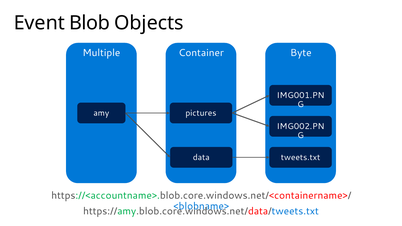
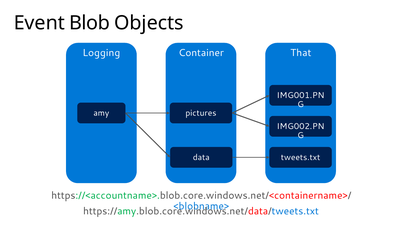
Multiple: Multiple -> Logging (101, 53)
Byte: Byte -> That (301, 53)
